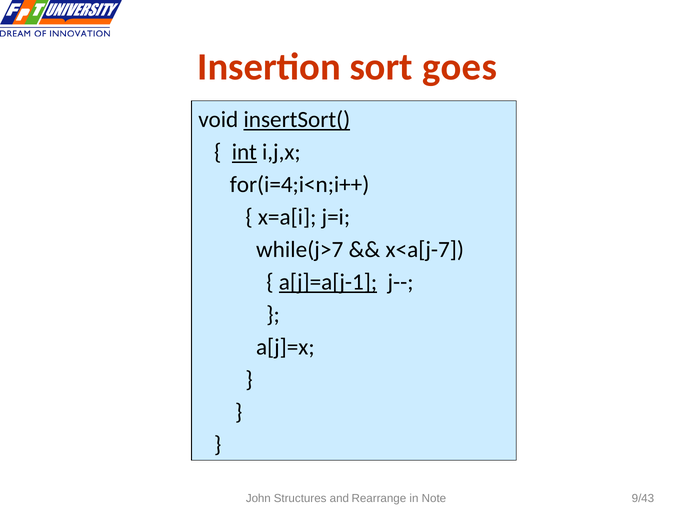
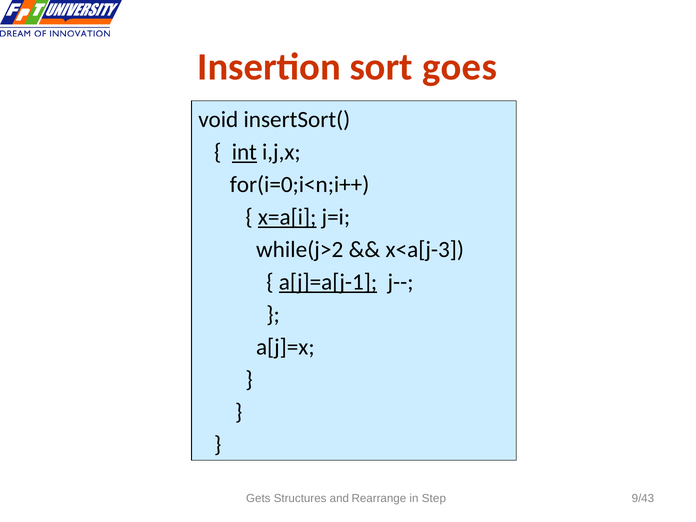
insertSort( underline: present -> none (297, 120)
for(i=4;i<n;i++: for(i=4;i<n;i++ -> for(i=0;i<n;i++ (300, 185)
x=a[i underline: none -> present (287, 217)
while(j>7: while(j>7 -> while(j>2 (300, 250)
x<a[j-7: x<a[j-7 -> x<a[j-3 (425, 250)
John: John -> Gets (258, 499)
Note: Note -> Step (434, 499)
